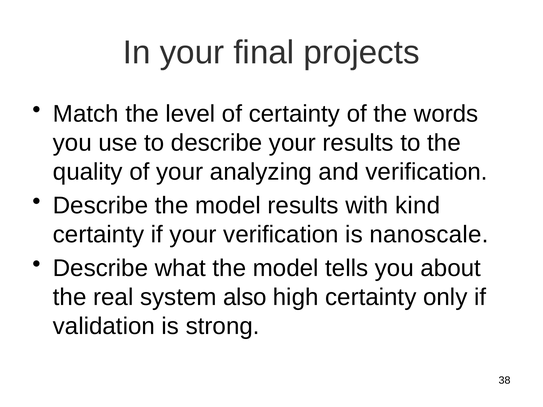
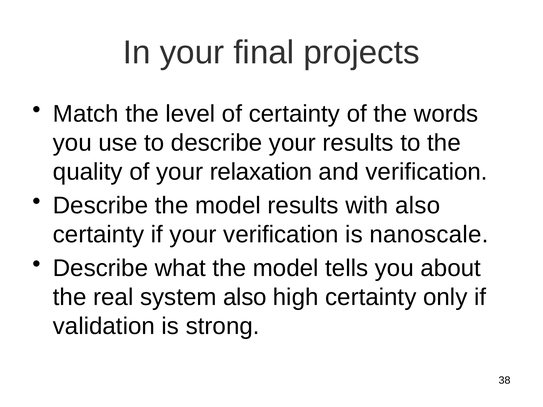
analyzing: analyzing -> relaxation (261, 172)
with kind: kind -> also (418, 206)
